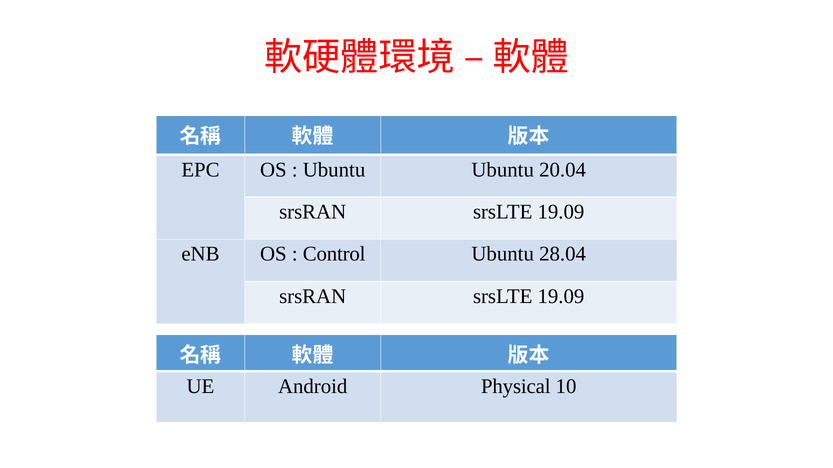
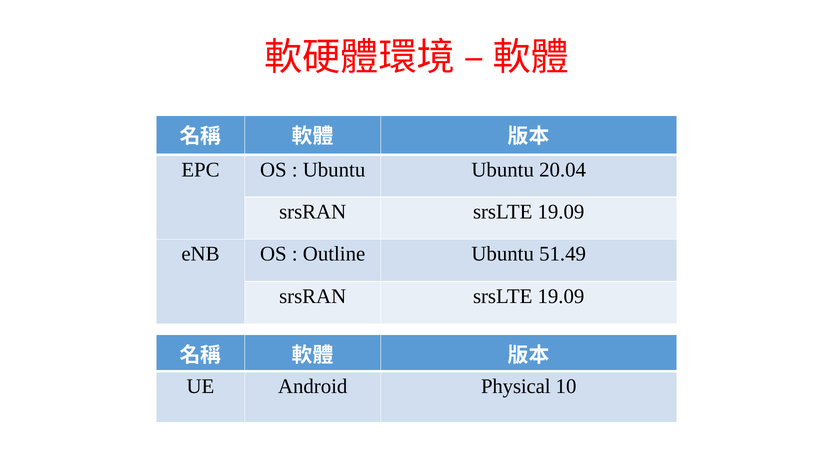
Control: Control -> Outline (334, 254)
28.04: 28.04 -> 51.49 (563, 254)
